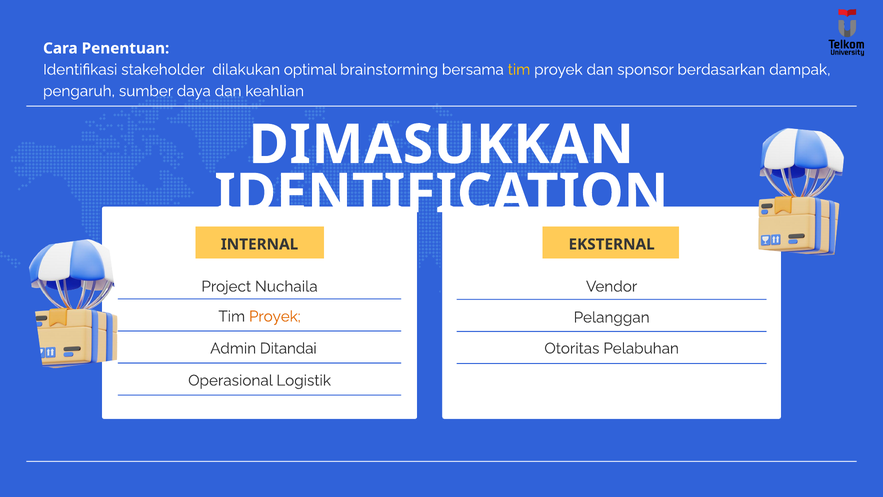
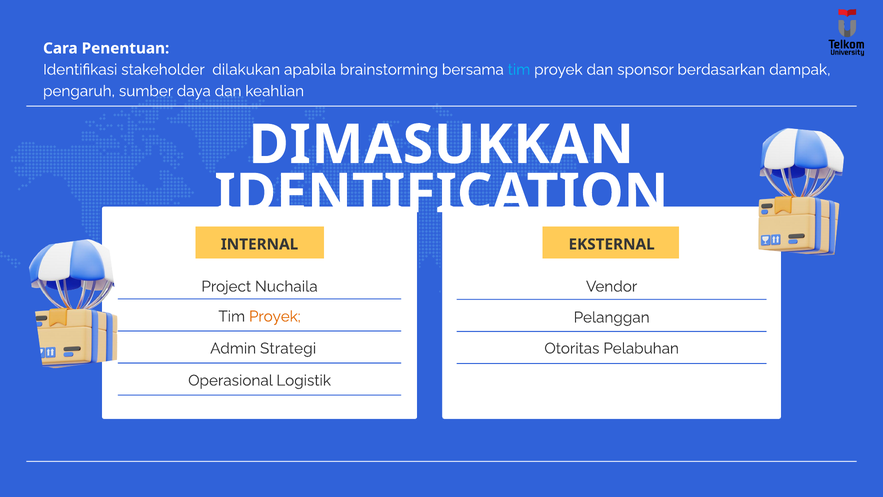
optimal: optimal -> apabila (310, 70)
tim colour: yellow -> light blue (519, 70)
Ditandai: Ditandai -> Strategi (288, 348)
